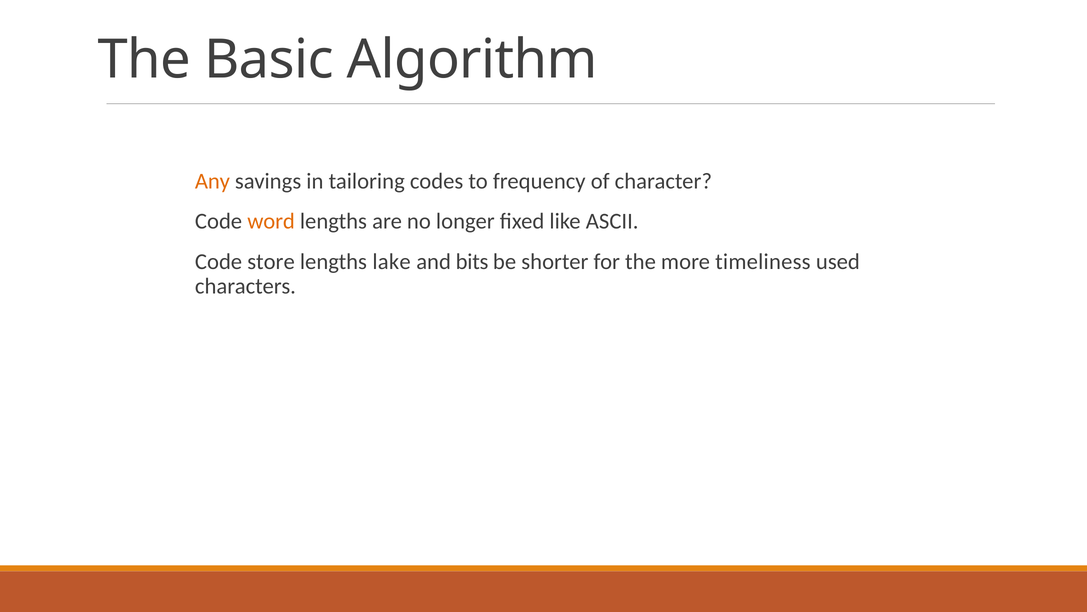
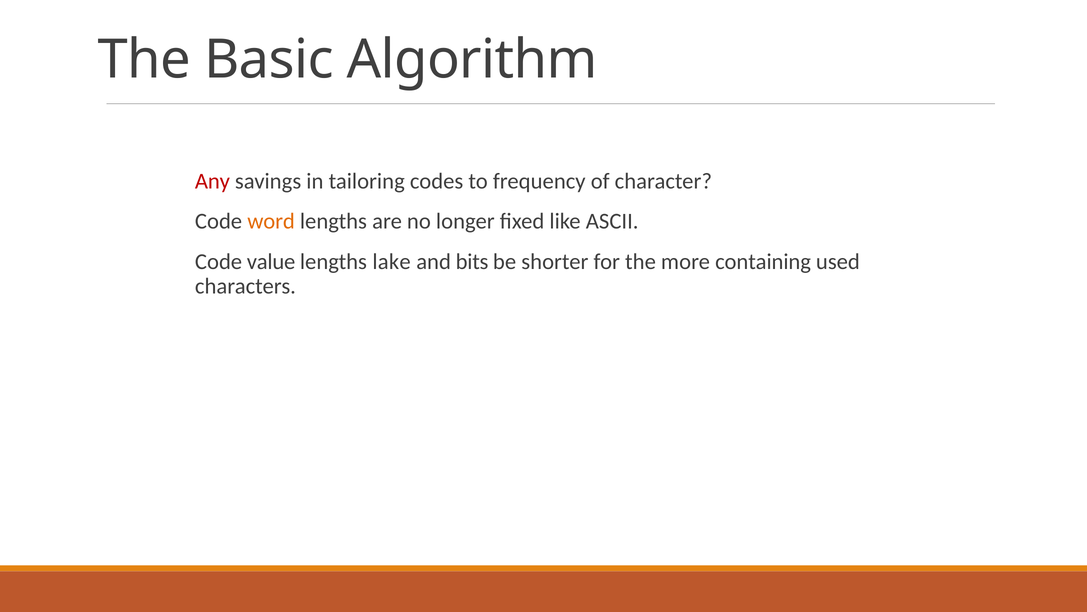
Any colour: orange -> red (212, 181)
store: store -> value (271, 262)
timeliness: timeliness -> containing (763, 262)
